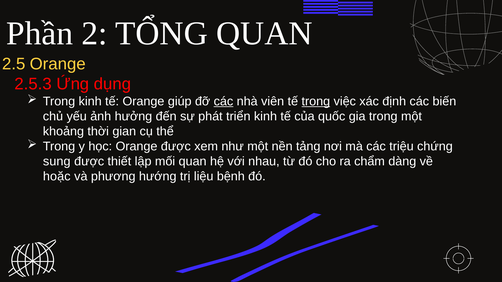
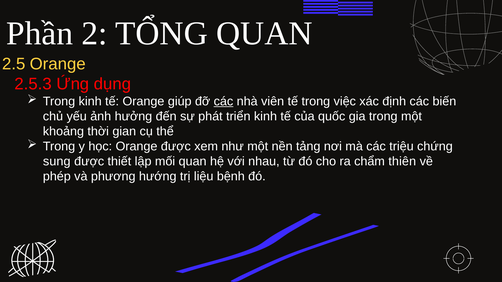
trong underline: present -> none (316, 101)
dàng: dàng -> thiên (402, 162)
hoặc: hoặc -> phép (57, 177)
